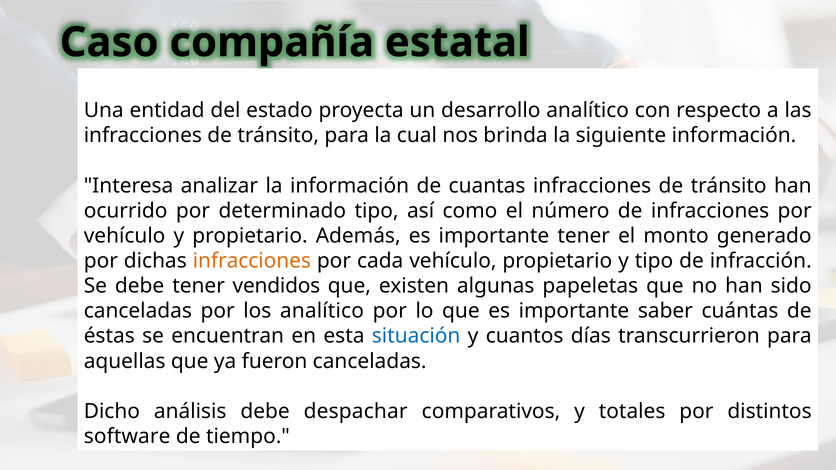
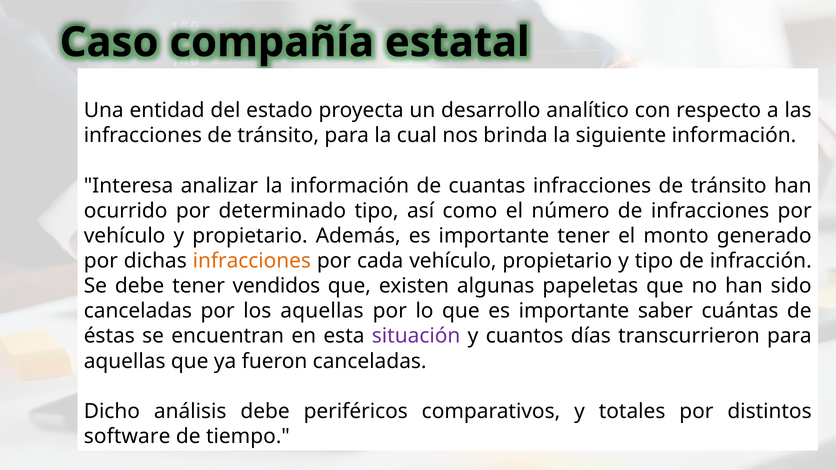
los analítico: analítico -> aquellas (322, 311)
situación colour: blue -> purple (416, 336)
despachar: despachar -> periféricos (356, 411)
